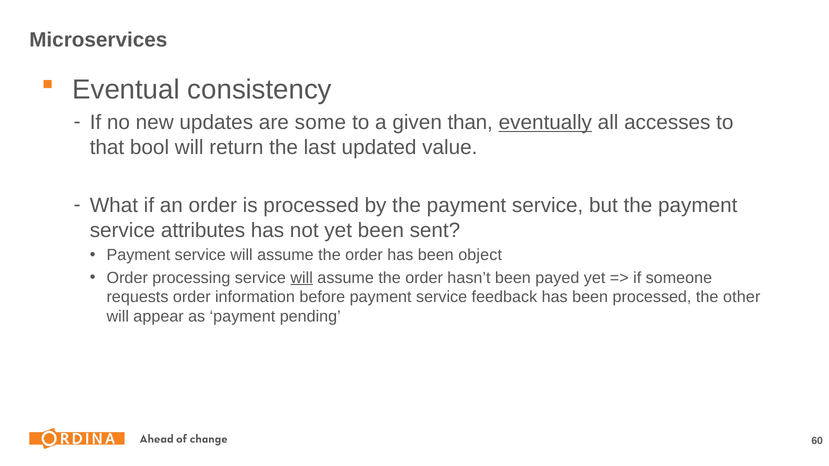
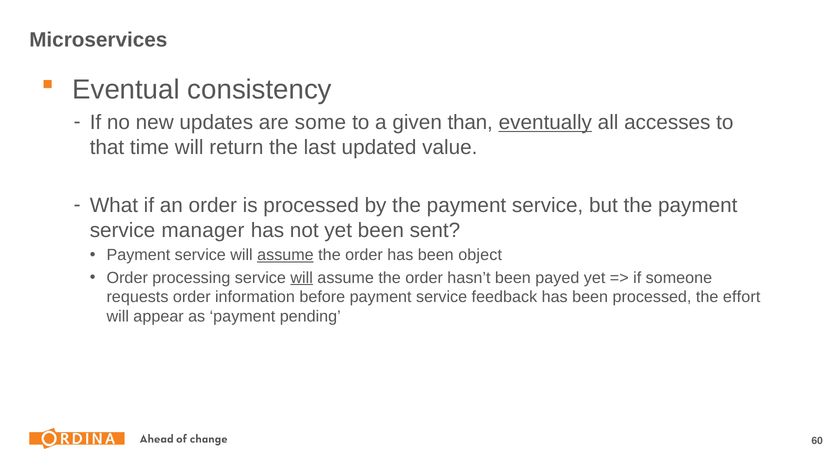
bool: bool -> time (150, 147)
attributes: attributes -> manager (203, 230)
assume underline: none -> present (285, 255)
other: other -> effort (742, 297)
